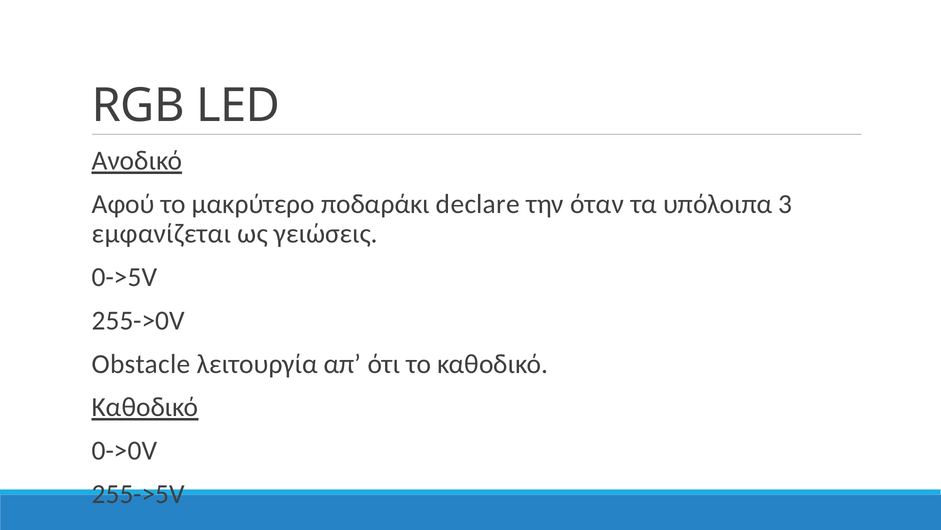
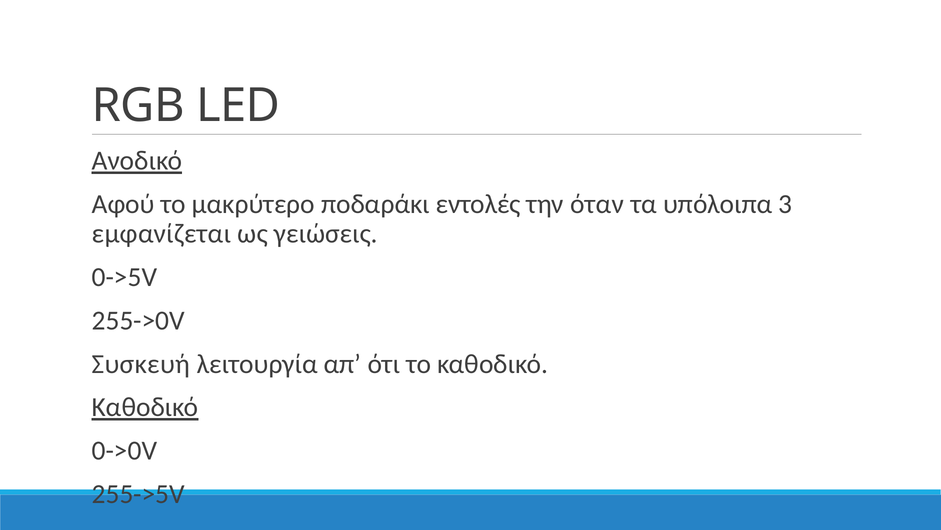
declare: declare -> εντολές (478, 204)
Obstacle: Obstacle -> Συσκευή (141, 363)
